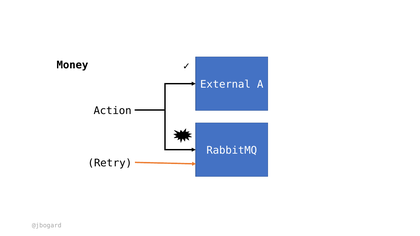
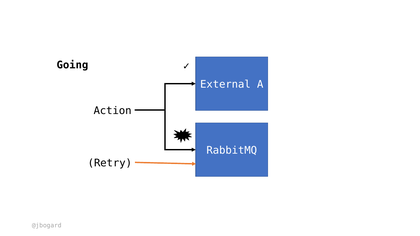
Money: Money -> Going (72, 65)
